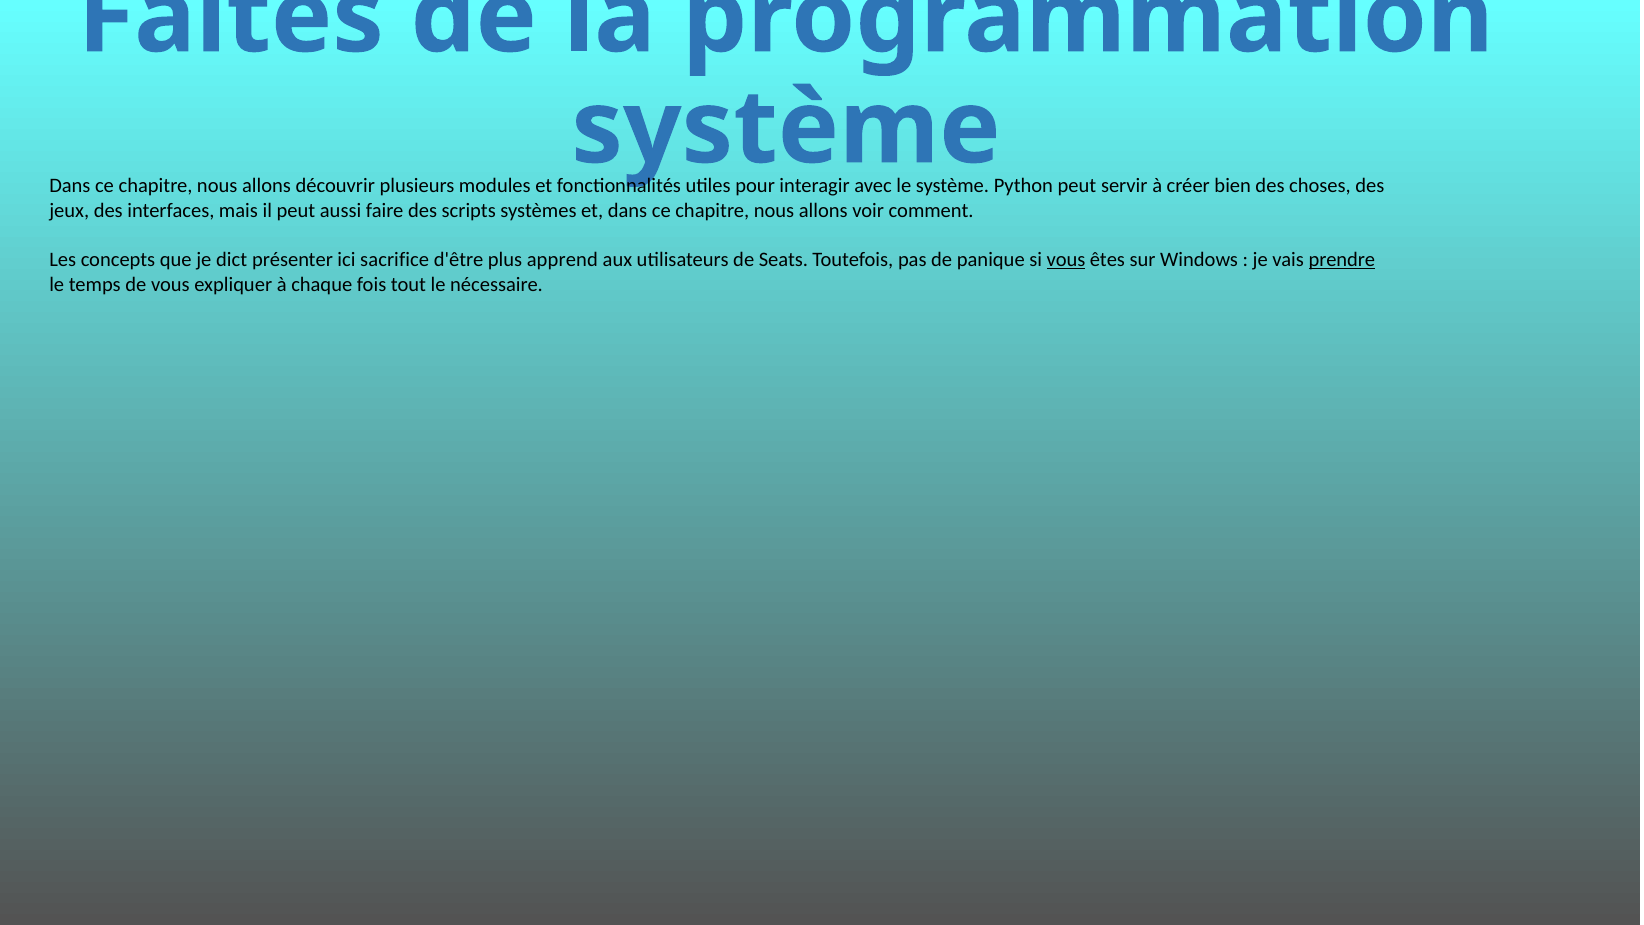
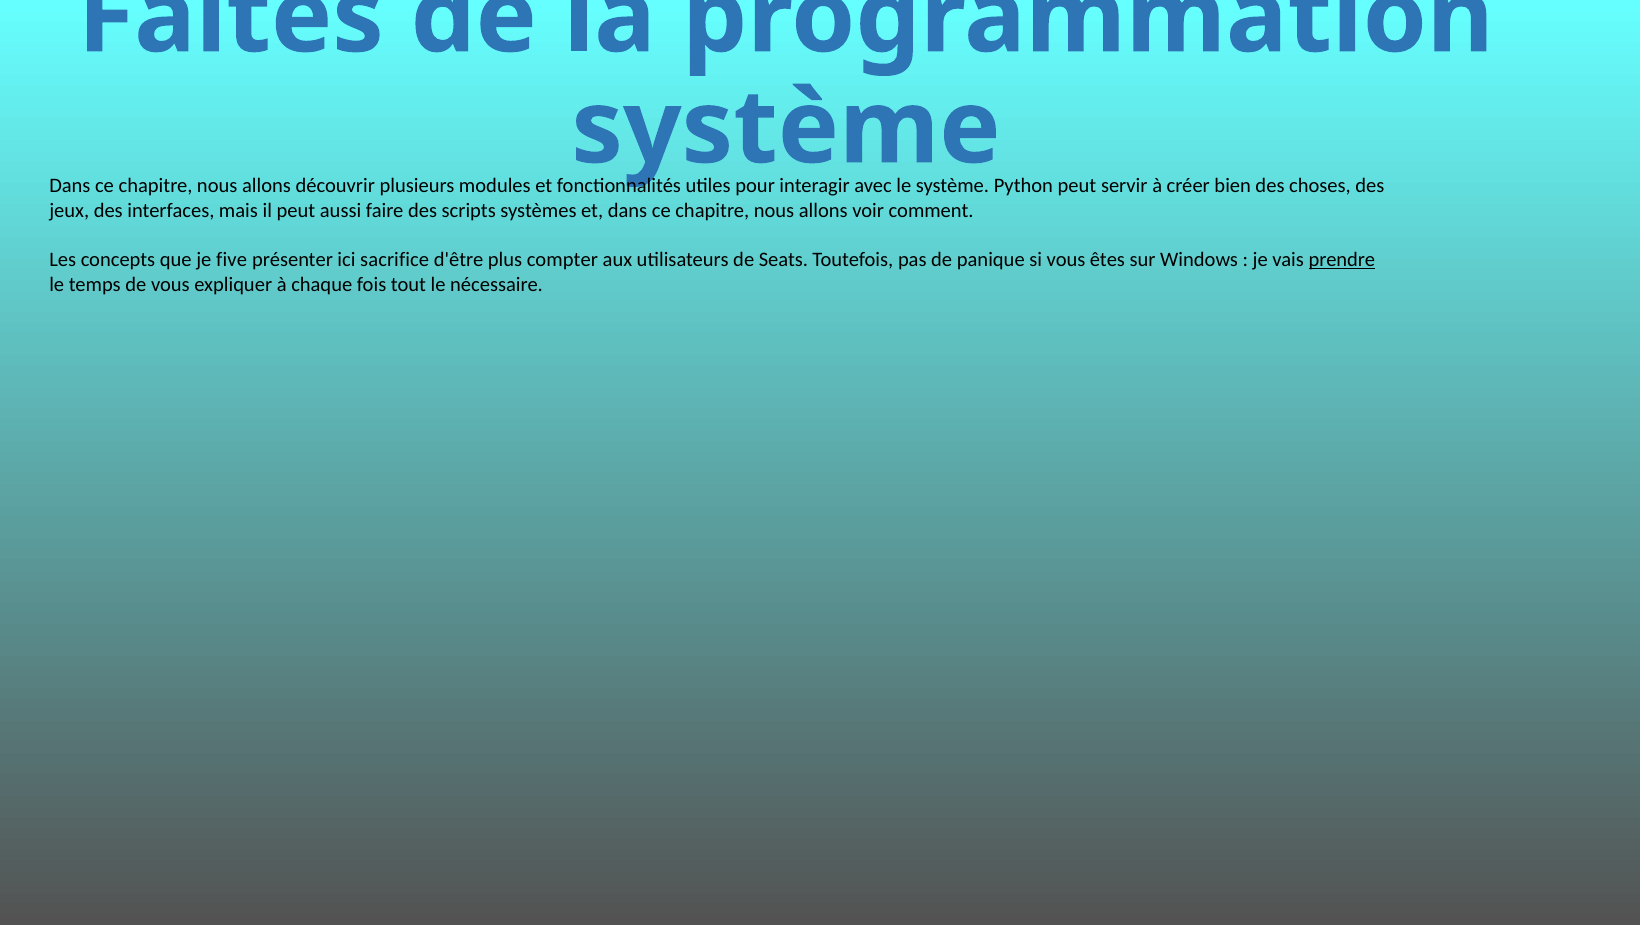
dict: dict -> five (232, 260)
apprend: apprend -> compter (562, 260)
vous underline: present -> none (1066, 260)
